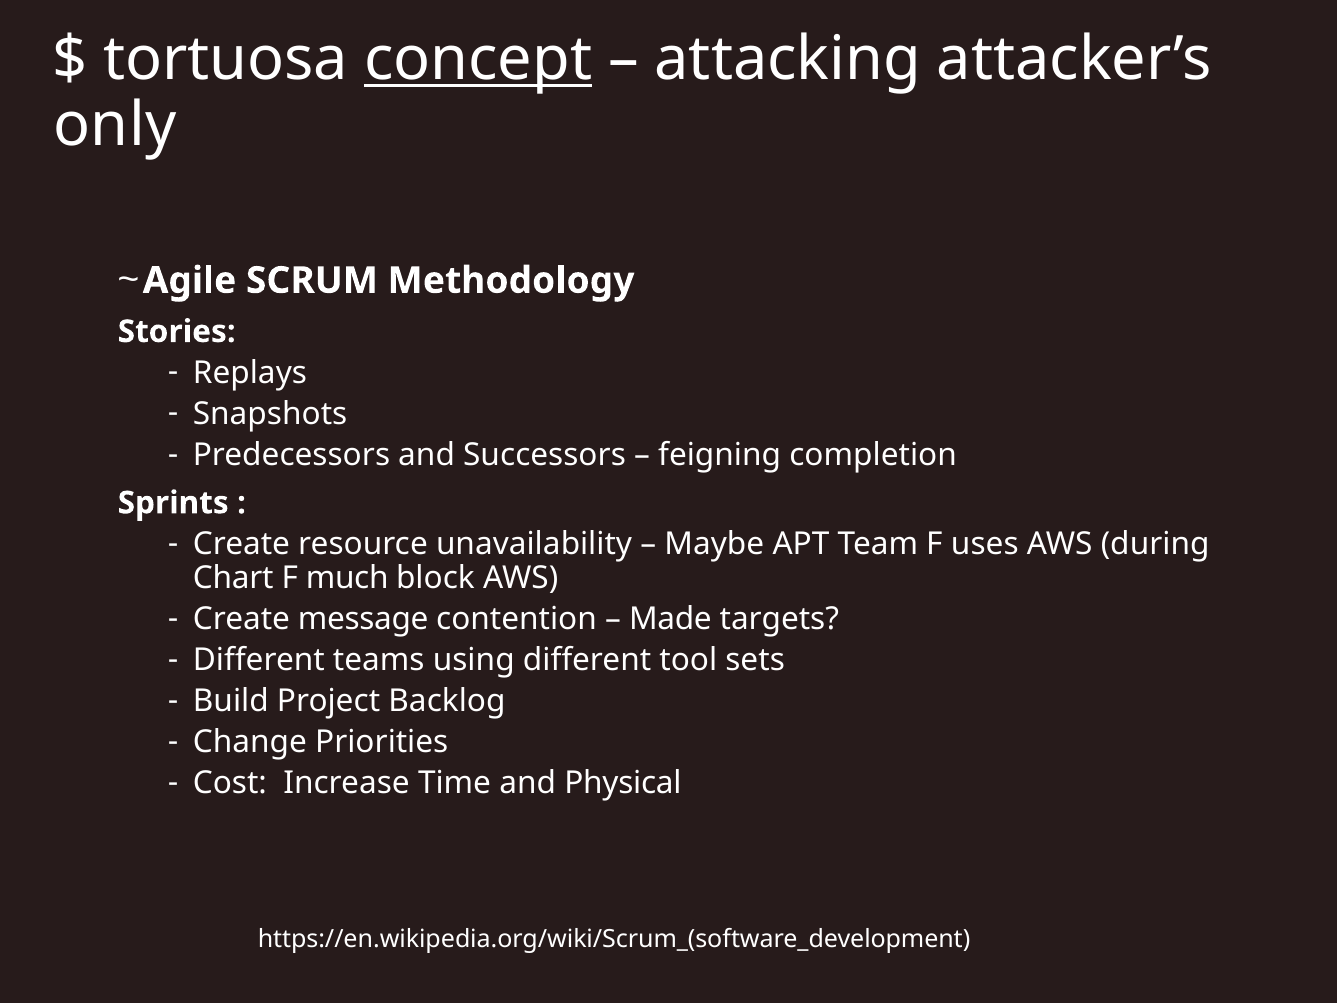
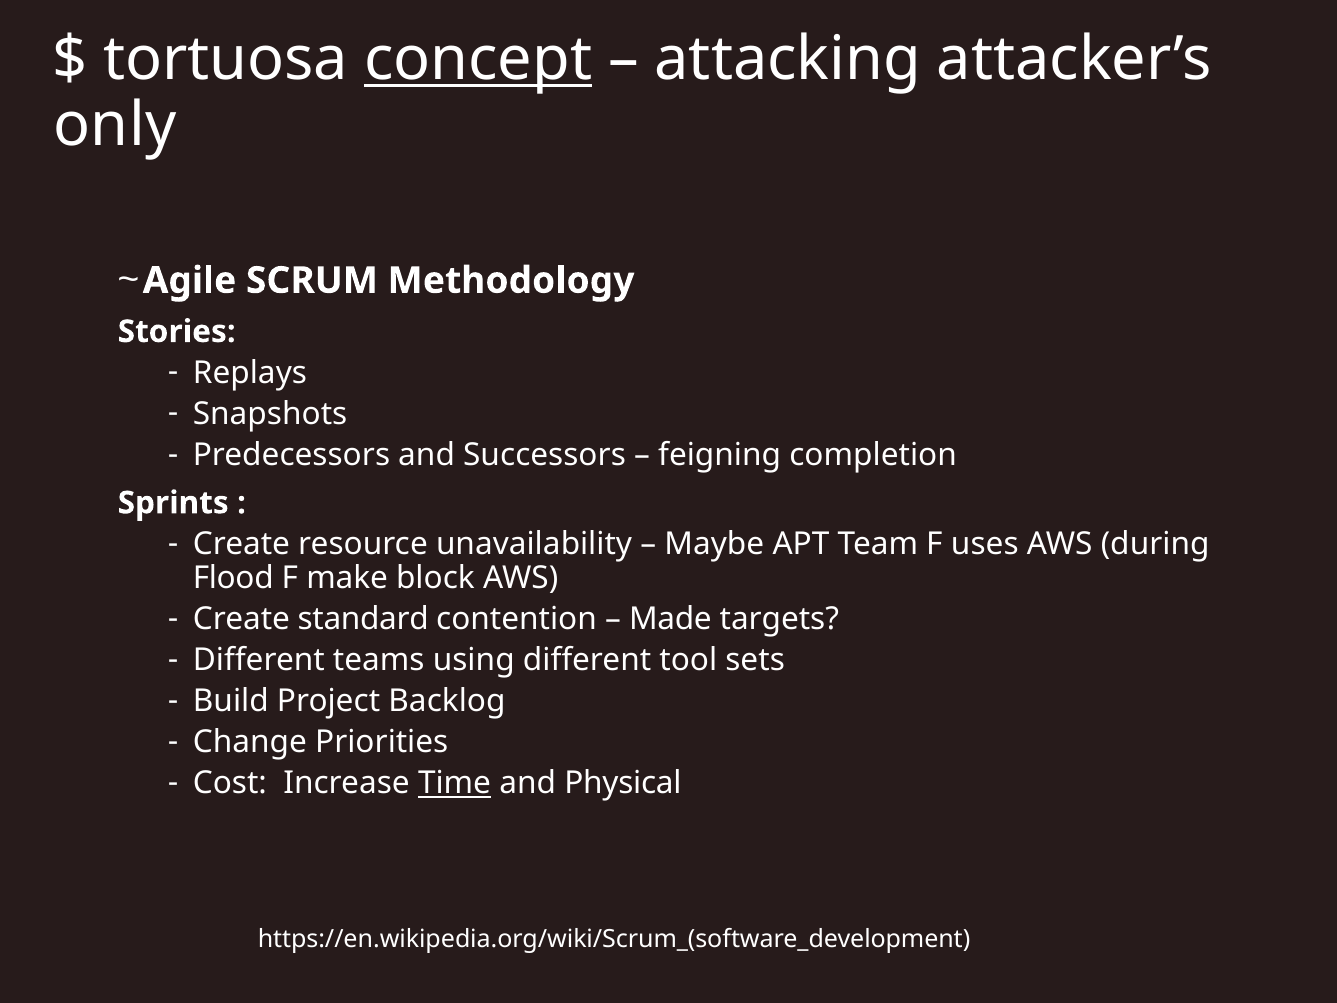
Chart: Chart -> Flood (233, 578)
much: much -> make (347, 578)
message: message -> standard (363, 619)
Time underline: none -> present (455, 783)
